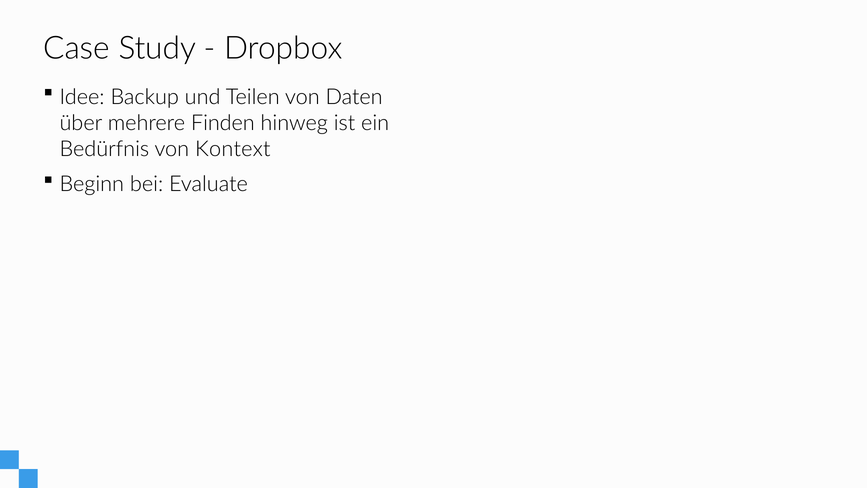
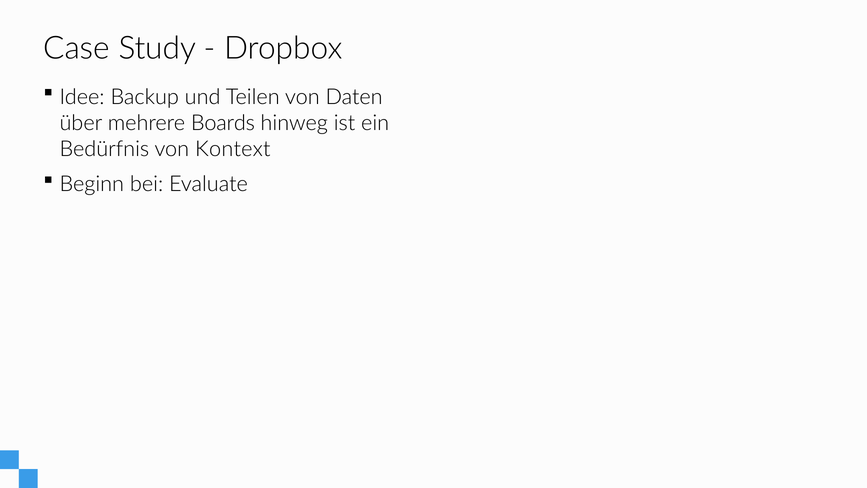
Finden: Finden -> Boards (223, 123)
